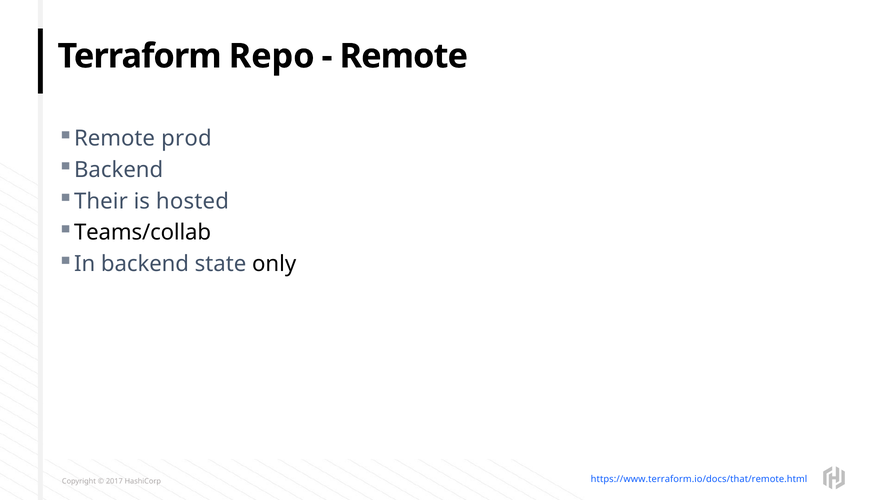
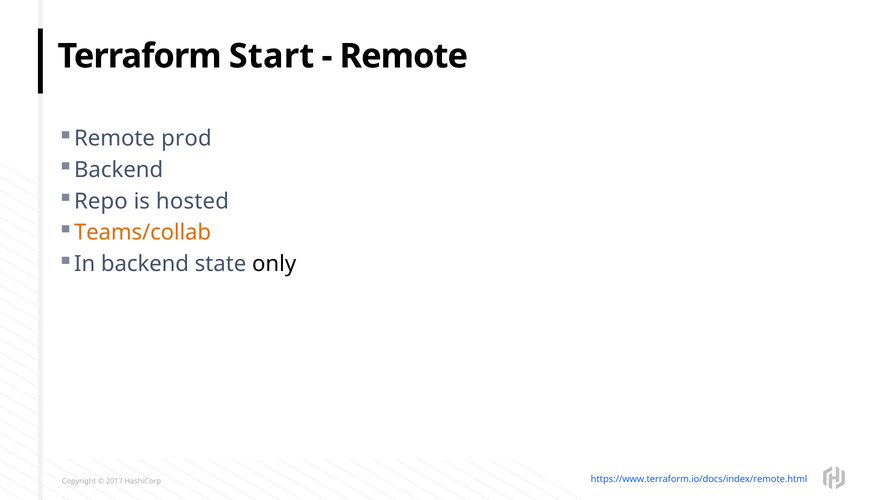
Repo: Repo -> Start (271, 56)
Their: Their -> Repo (101, 201)
Teams/collab colour: black -> orange (143, 232)
https://www.terraform.io/docs/that/remote.html: https://www.terraform.io/docs/that/remote.html -> https://www.terraform.io/docs/index/remote.html (699, 479)
